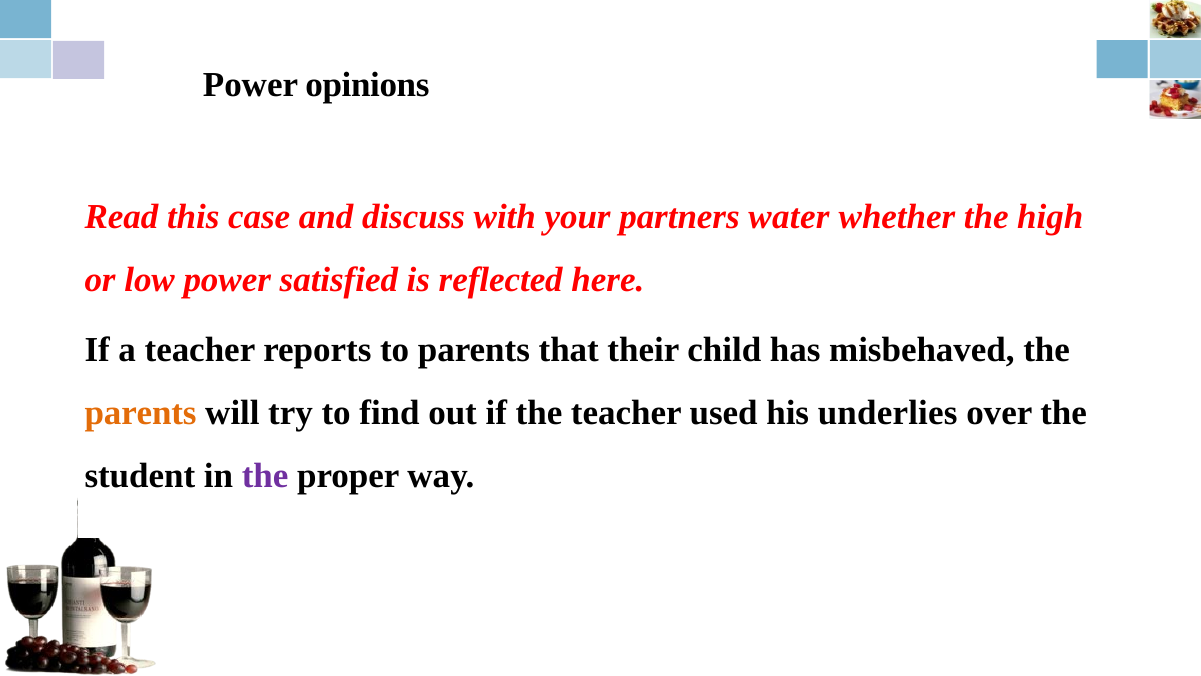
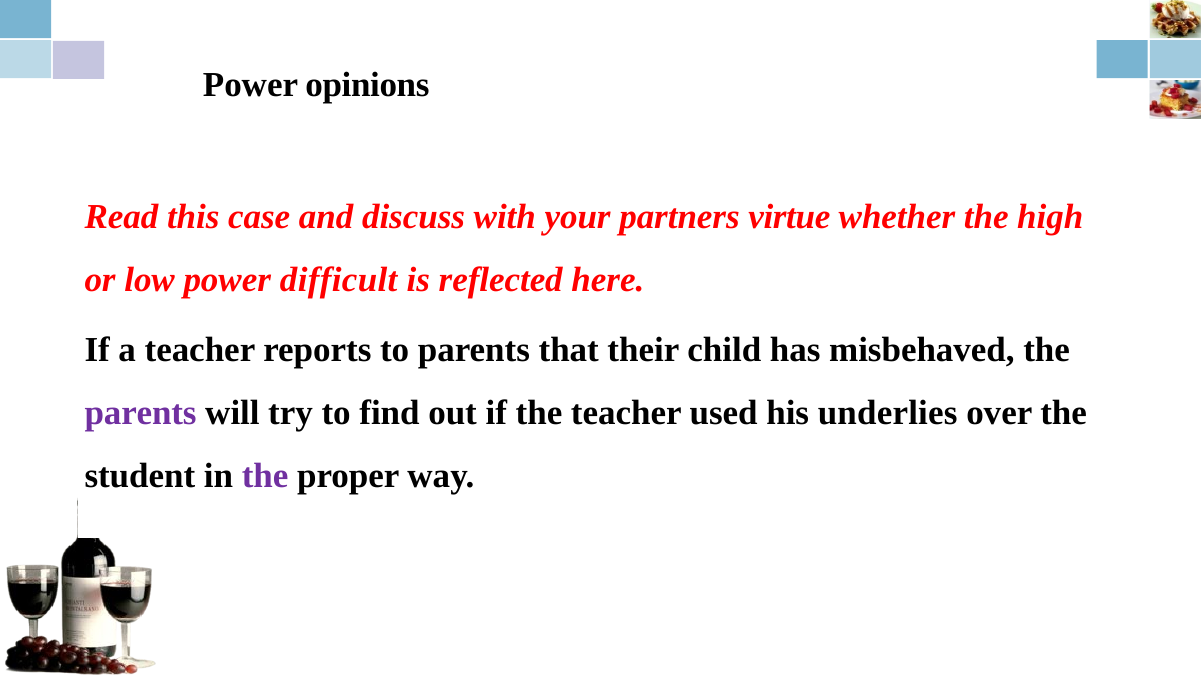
water: water -> virtue (789, 217)
satisfied: satisfied -> difficult (339, 280)
parents colour: orange -> purple (141, 413)
